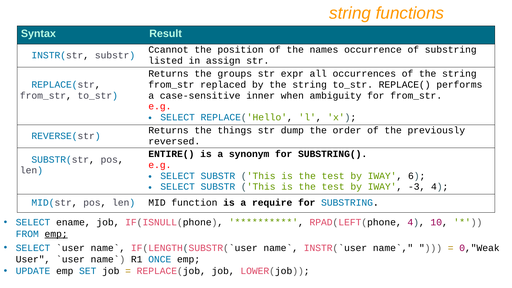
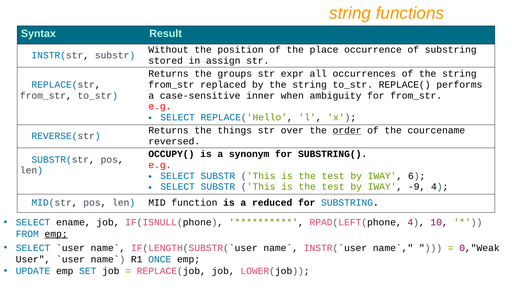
Ccannot: Ccannot -> Without (168, 50)
names: names -> place (324, 50)
listed: listed -> stored (166, 61)
dump: dump -> over (292, 130)
order underline: none -> present (347, 130)
previously: previously -> courcename (436, 130)
ENTIRE(: ENTIRE( -> OCCUPY( (171, 154)
-3: -3 -> -9 (417, 187)
require: require -> reduced (272, 203)
